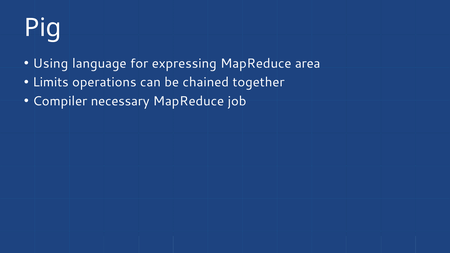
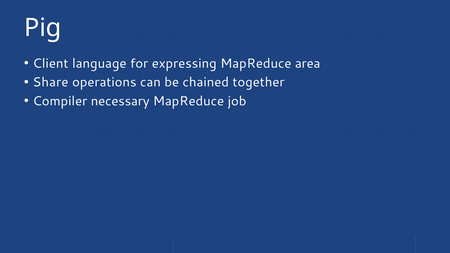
Using: Using -> Client (51, 63)
Limits: Limits -> Share (50, 82)
